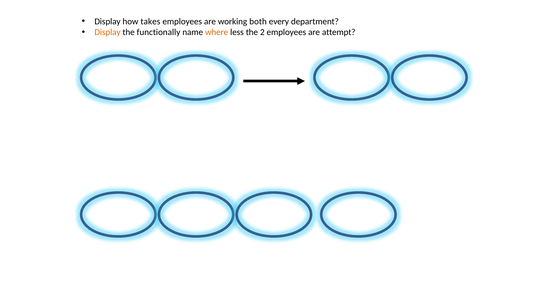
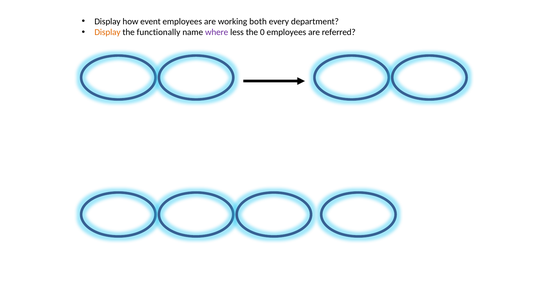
takes: takes -> event (150, 22)
where colour: orange -> purple (217, 32)
2: 2 -> 0 (262, 32)
attempt: attempt -> referred (339, 32)
